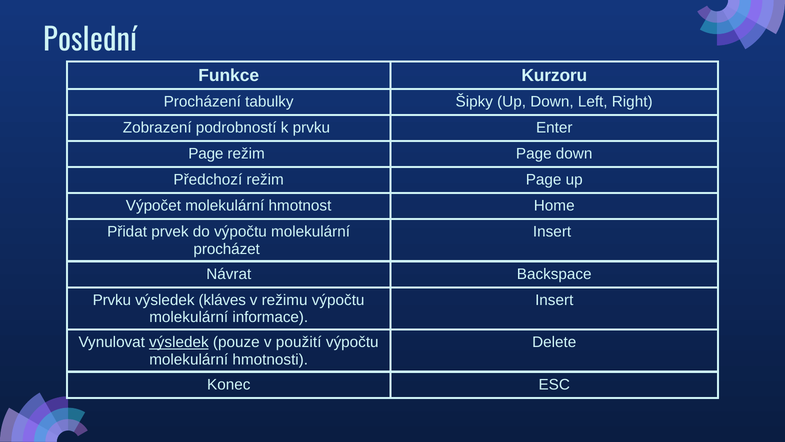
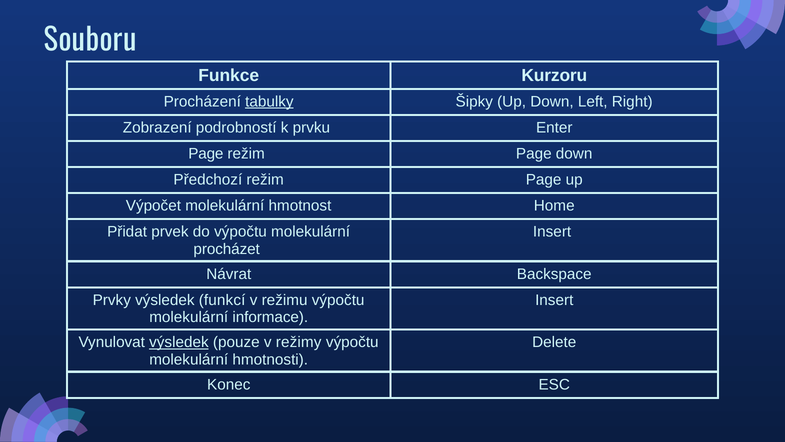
Poslední: Poslední -> Souboru (90, 41)
tabulky underline: none -> present (269, 101)
Prvku: Prvku -> Prvky (112, 300)
kláves: kláves -> funkcí (222, 300)
použití: použití -> režimy (299, 342)
